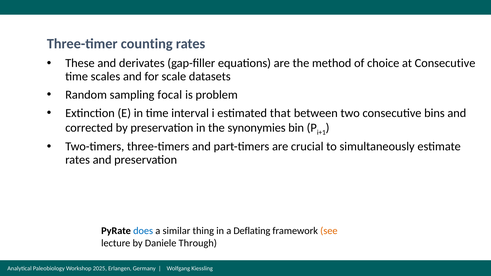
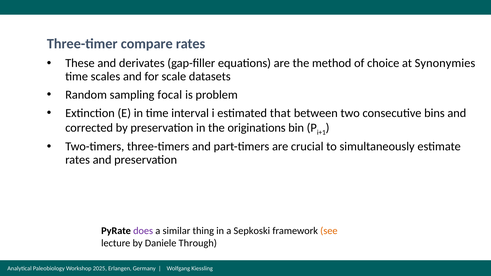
counting: counting -> compare (147, 44)
at Consecutive: Consecutive -> Synonymies (445, 63)
synonymies: synonymies -> originations (257, 128)
does colour: blue -> purple (143, 231)
Deflating: Deflating -> Sepkoski (252, 231)
